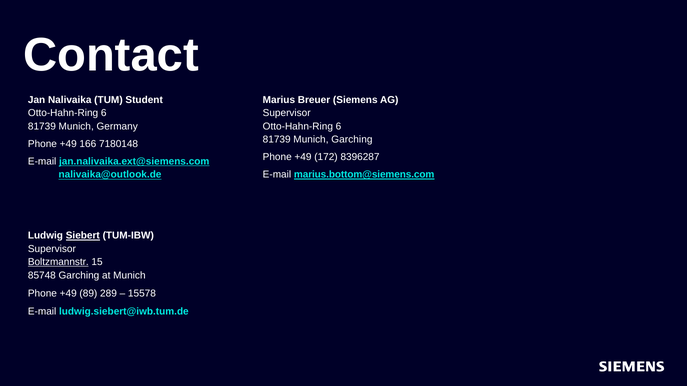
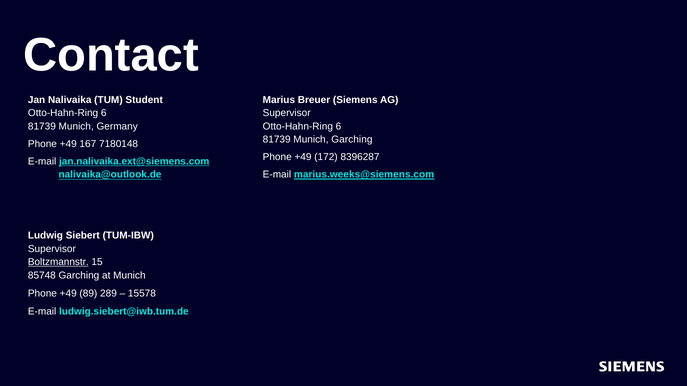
166: 166 -> 167 (88, 144)
marius.bottom@siemens.com: marius.bottom@siemens.com -> marius.weeks@siemens.com (364, 175)
Siebert underline: present -> none (83, 236)
